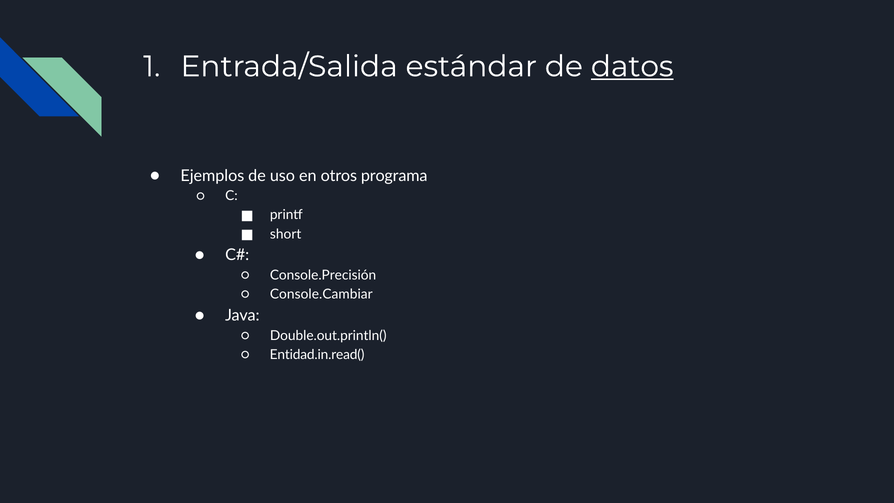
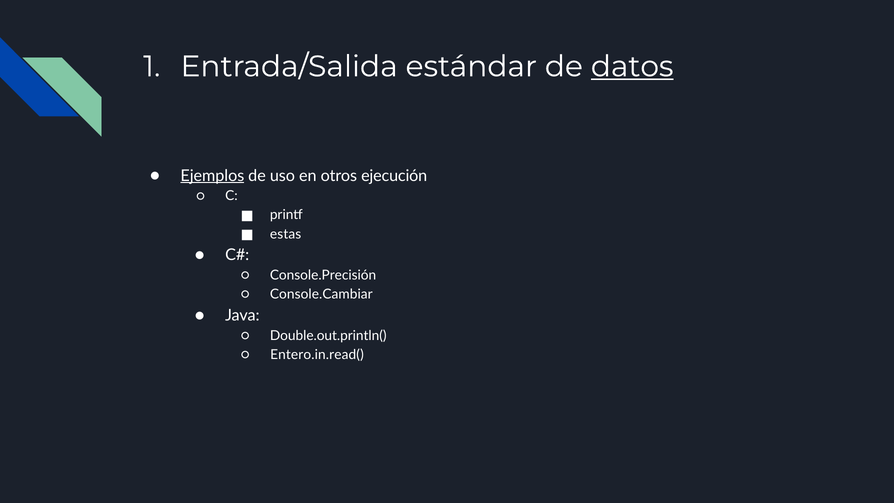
Ejemplos underline: none -> present (212, 176)
programa: programa -> ejecución (394, 176)
short: short -> estas (286, 234)
Entidad.in.read(: Entidad.in.read( -> Entero.in.read( (317, 354)
